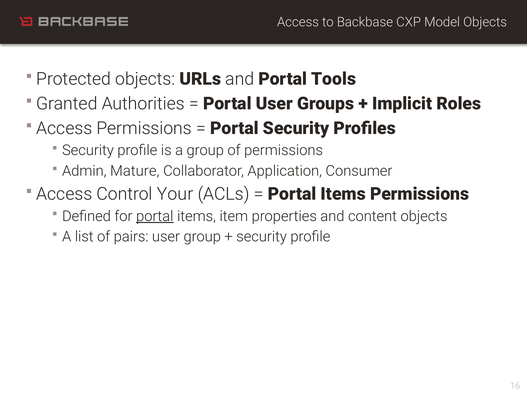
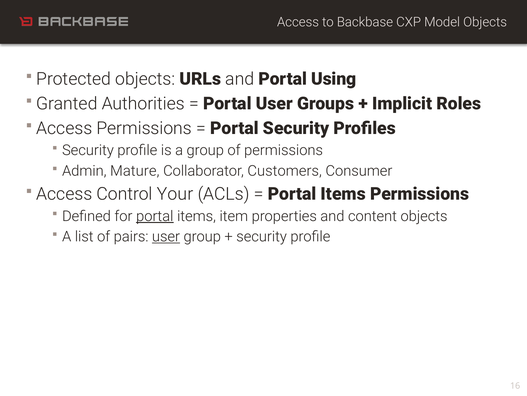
Tools: Tools -> Using (334, 79)
Application: Application -> Customers (285, 171)
user underline: none -> present (166, 236)
